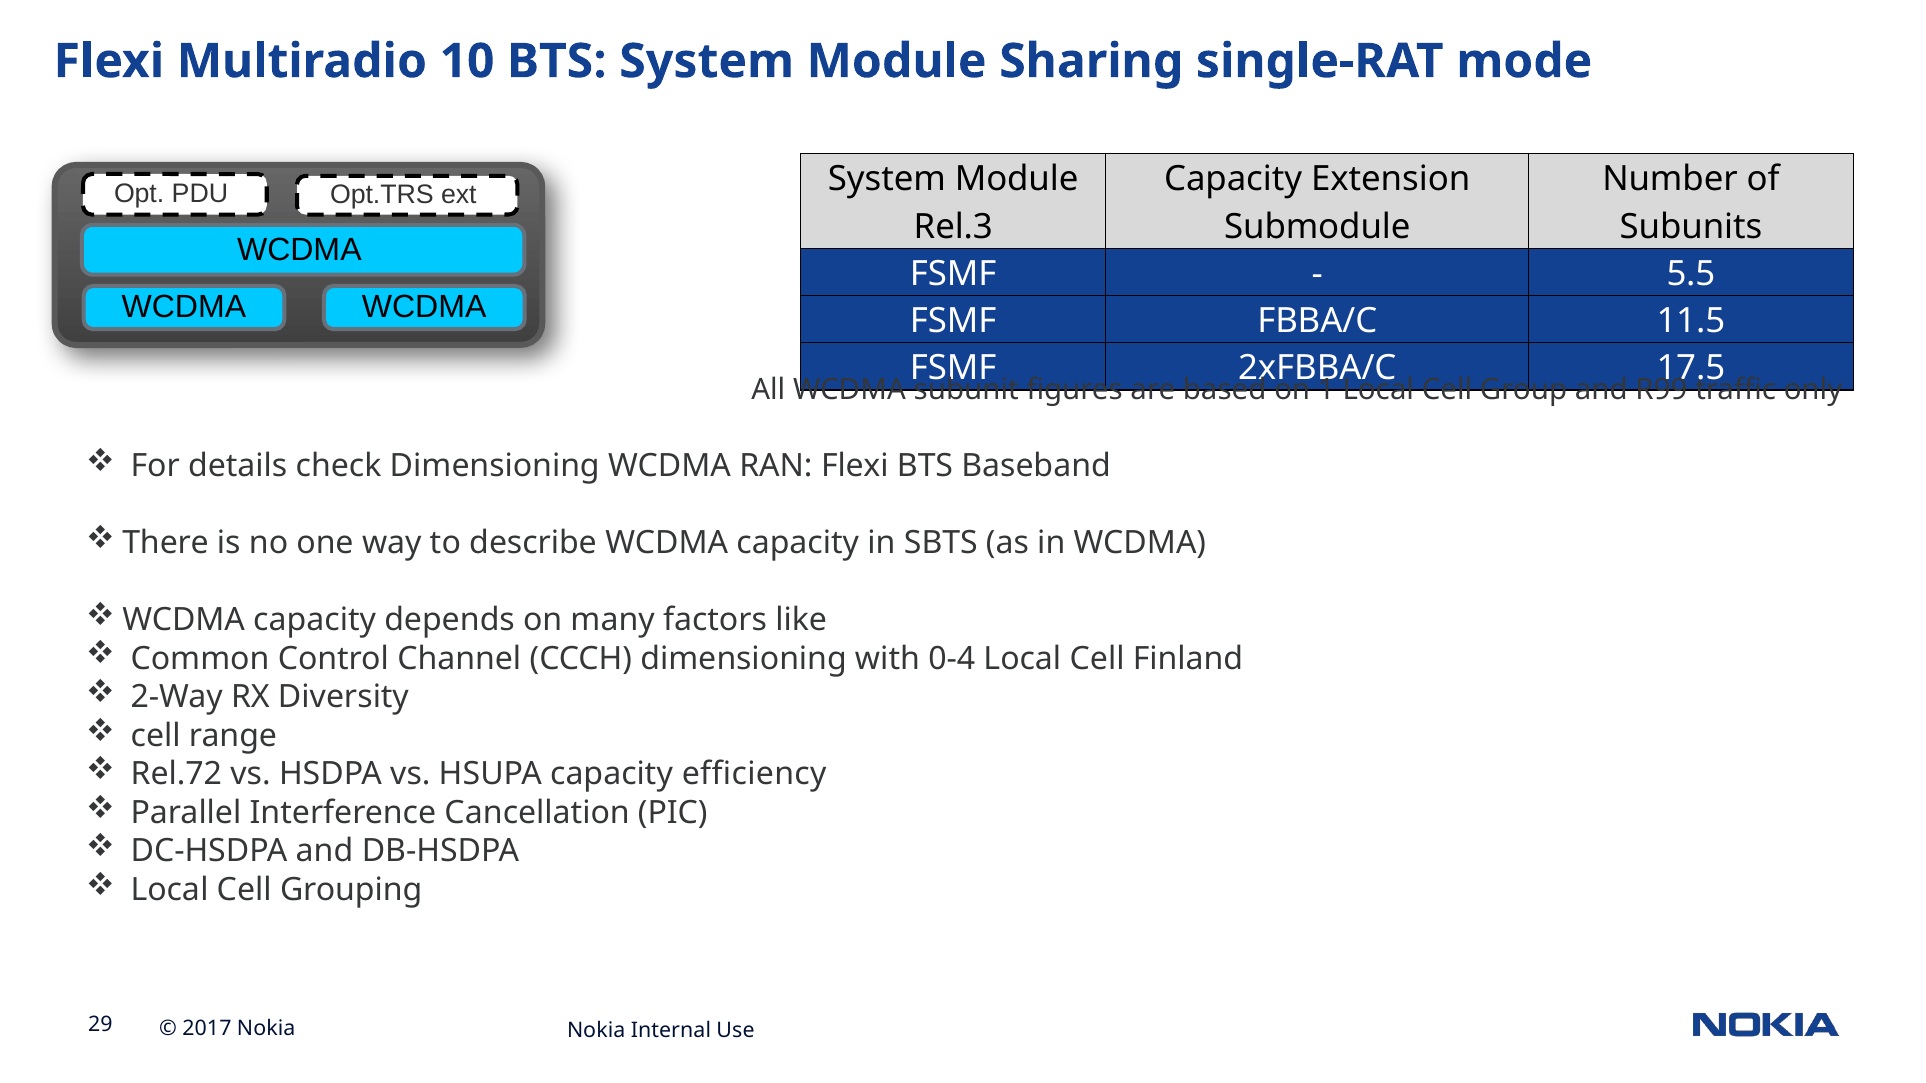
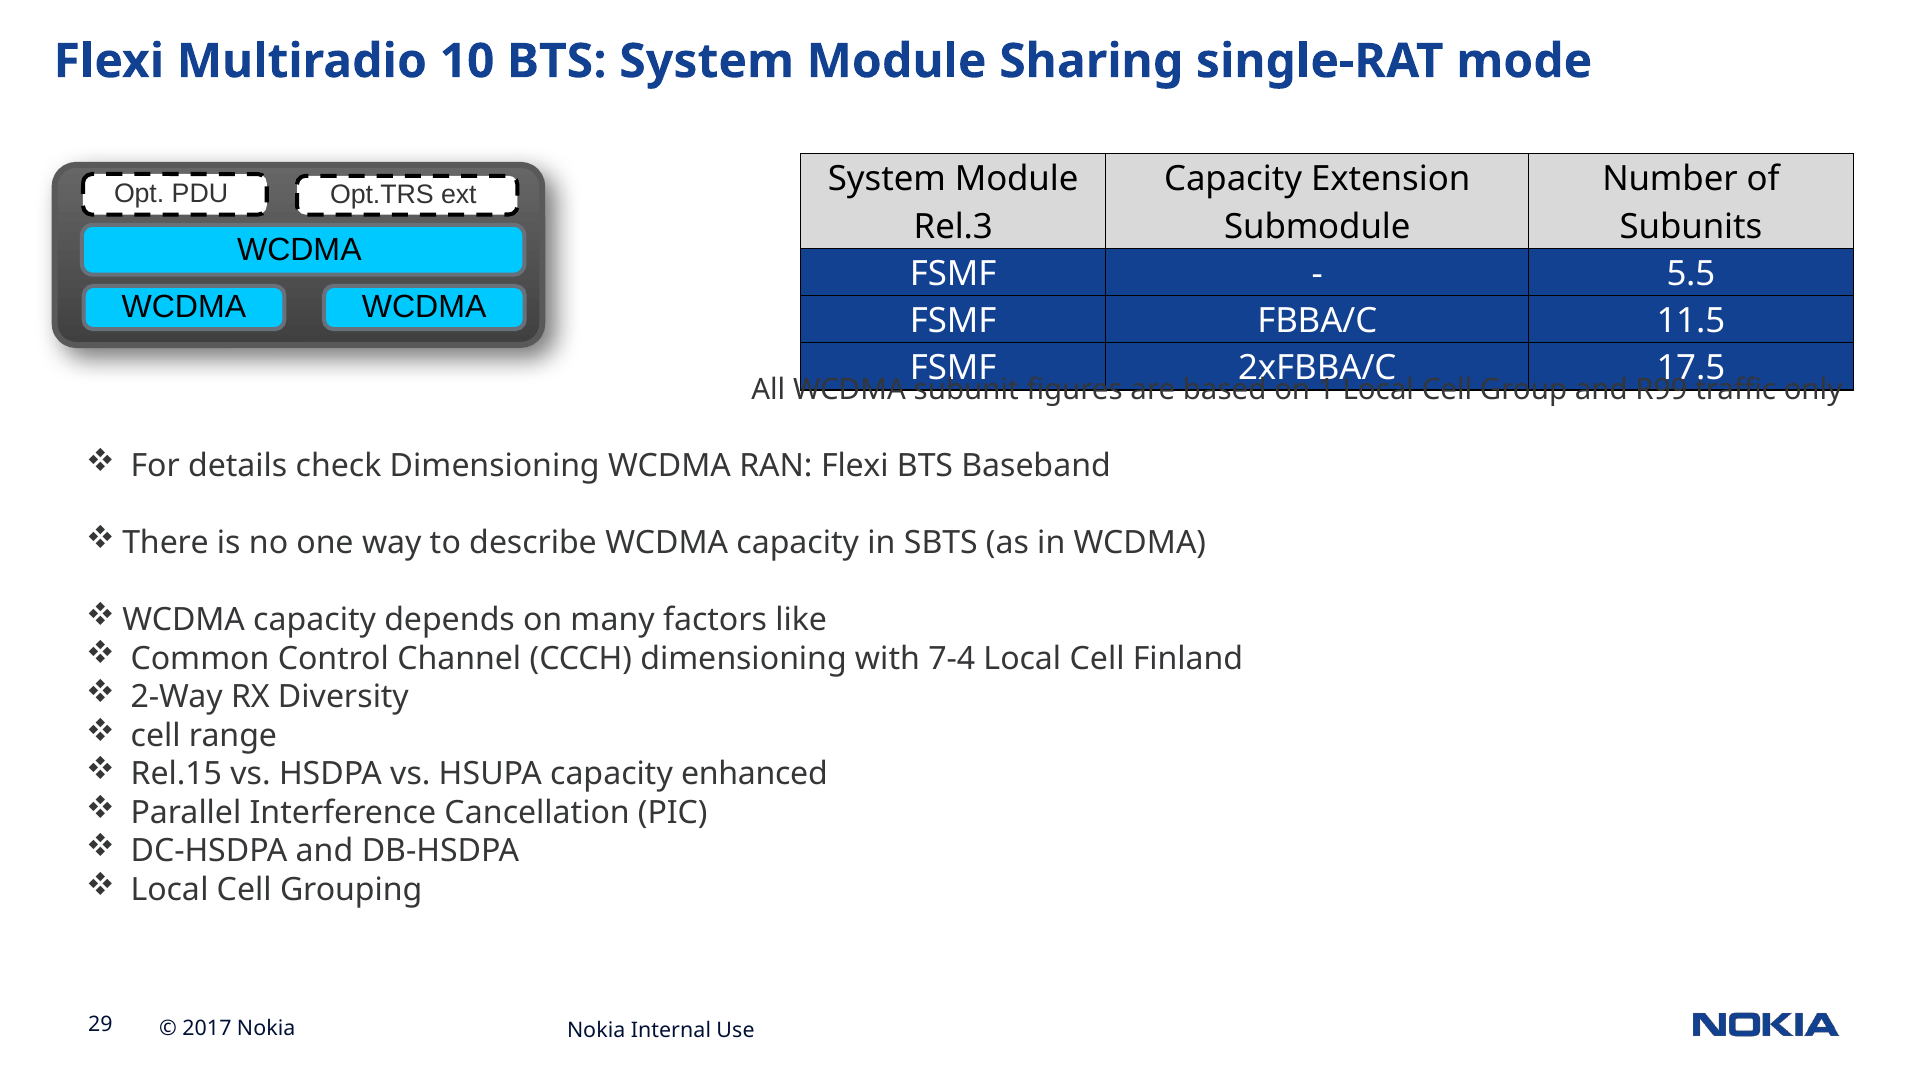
0-4: 0-4 -> 7-4 (952, 659)
Rel.72: Rel.72 -> Rel.15 (176, 774)
efficiency: efficiency -> enhanced (754, 774)
